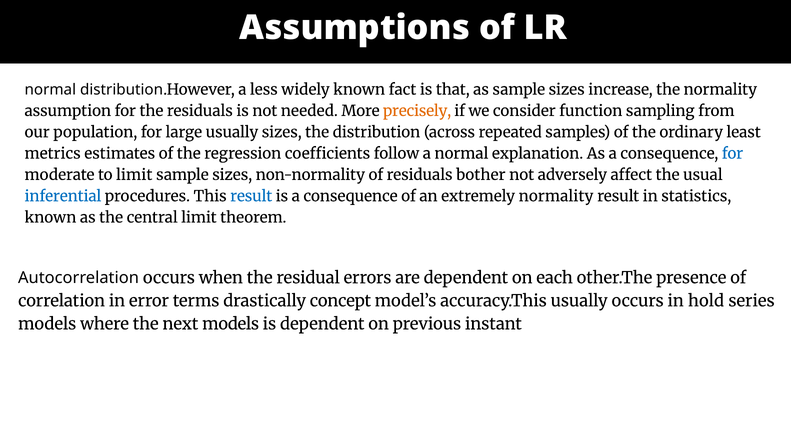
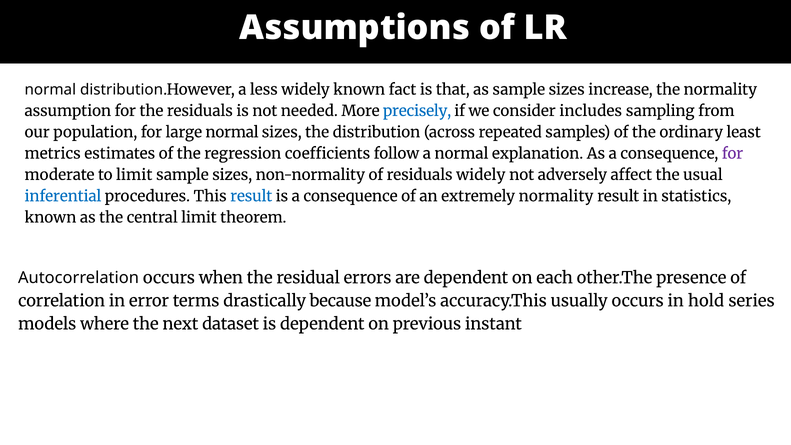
precisely colour: orange -> blue (417, 111)
function: function -> includes (591, 111)
large usually: usually -> normal (232, 132)
for colour: blue -> purple (732, 154)
residuals bother: bother -> widely (481, 175)
concept: concept -> because (340, 301)
next models: models -> dataset (231, 324)
